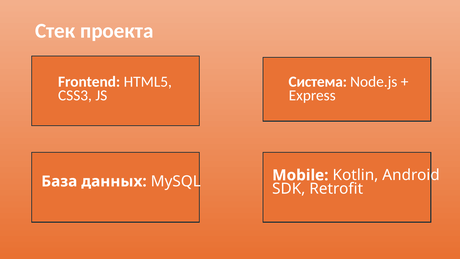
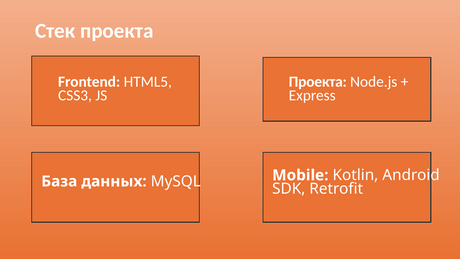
Система: Система -> Проекта (318, 82)
